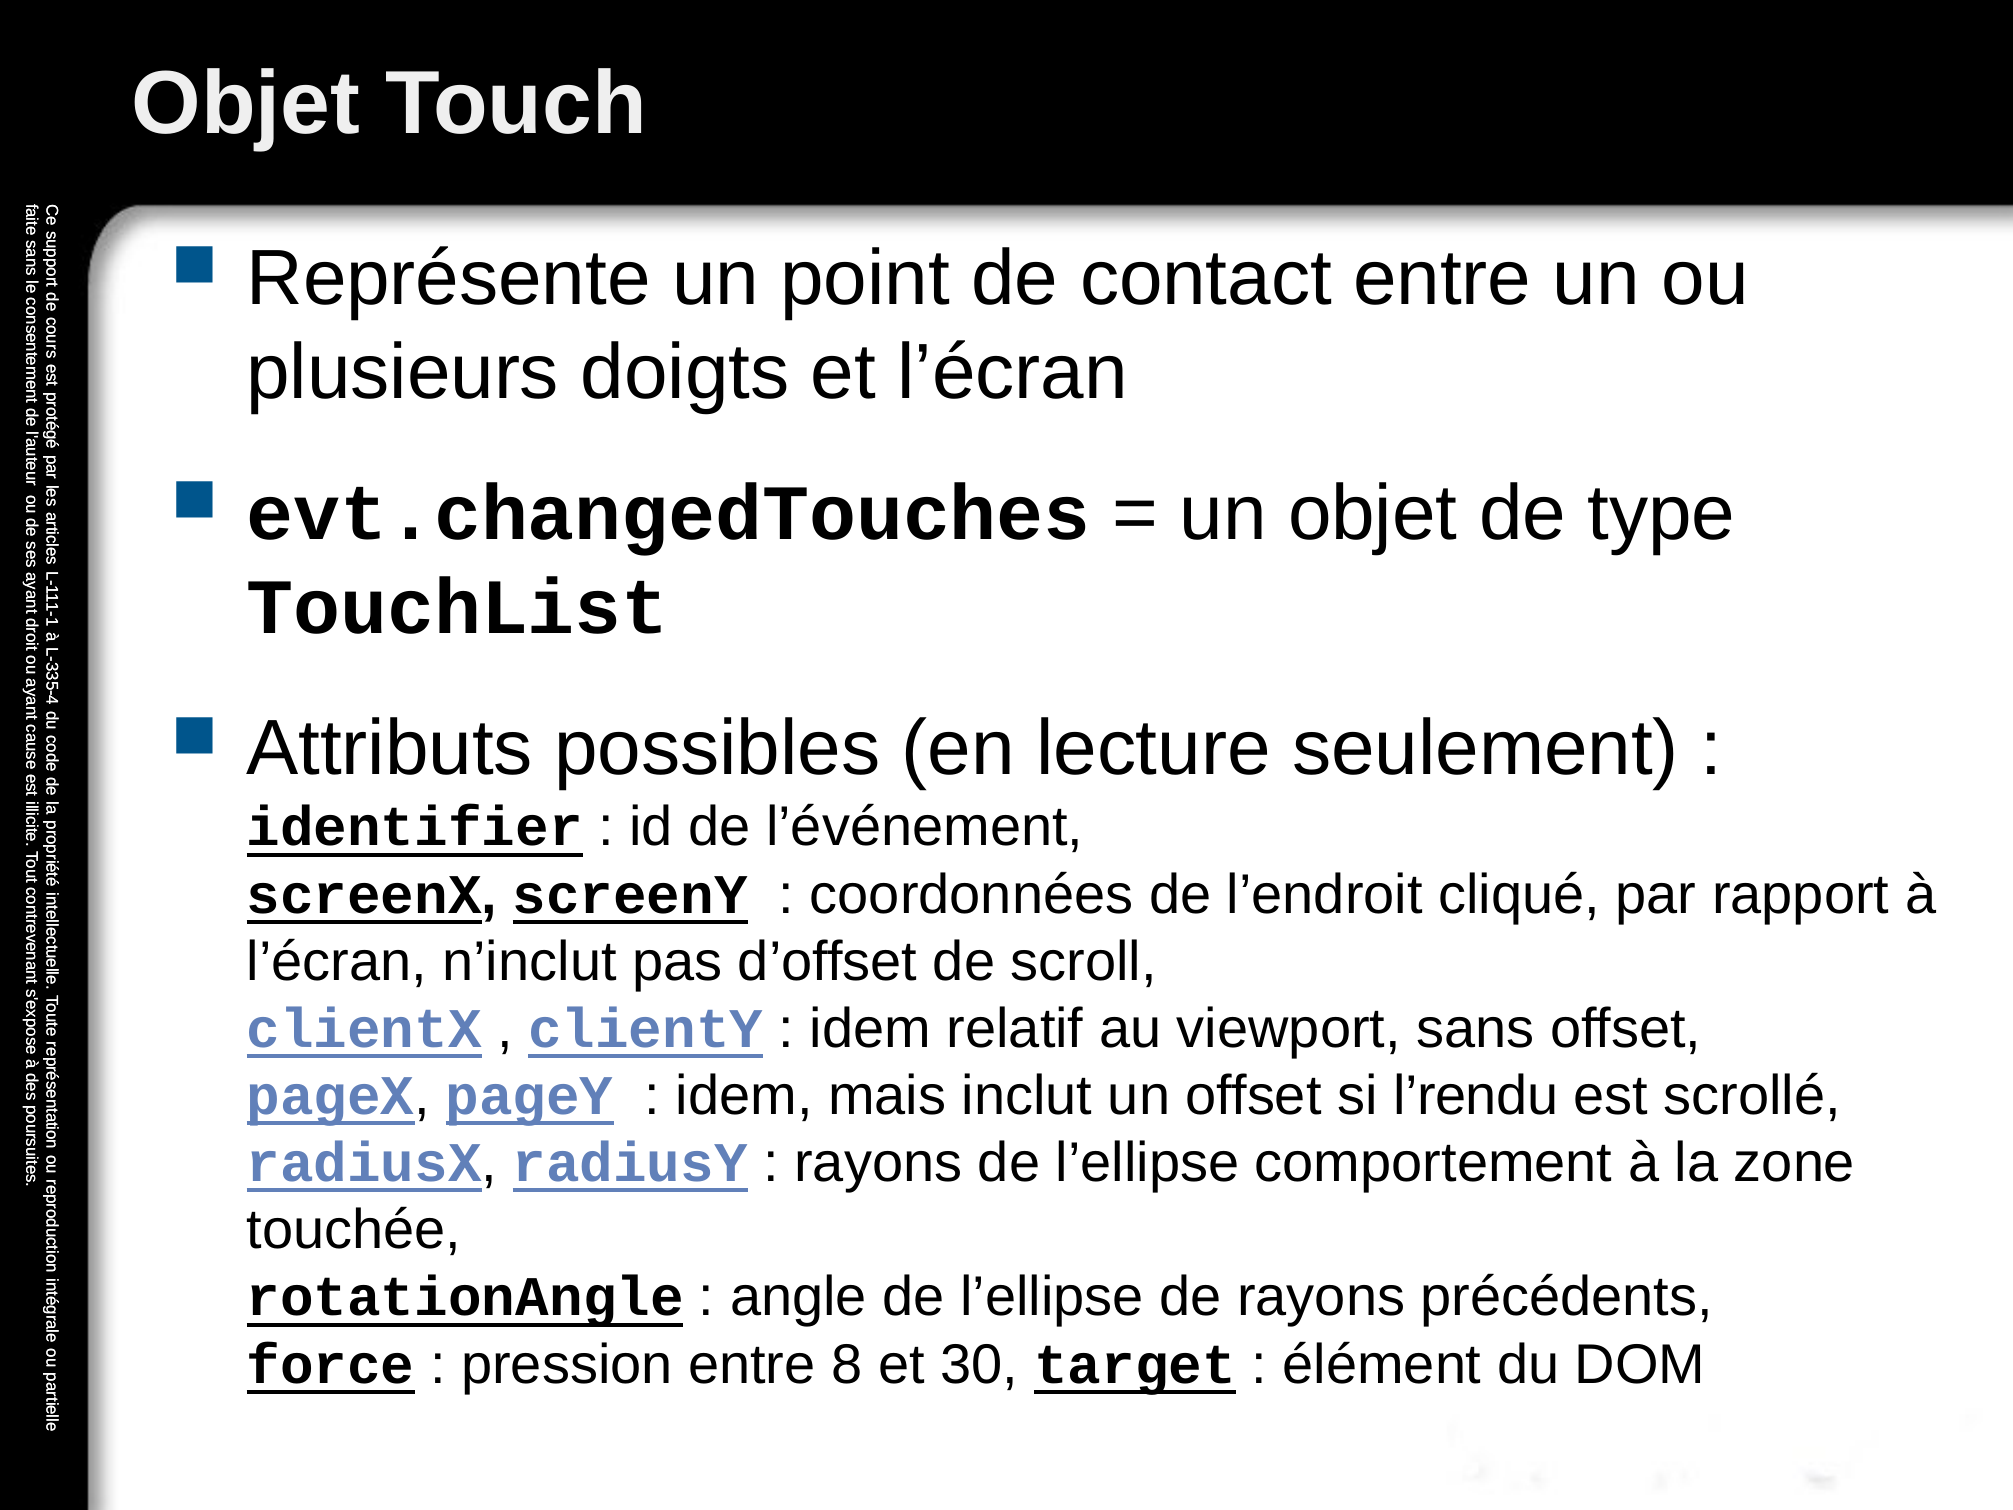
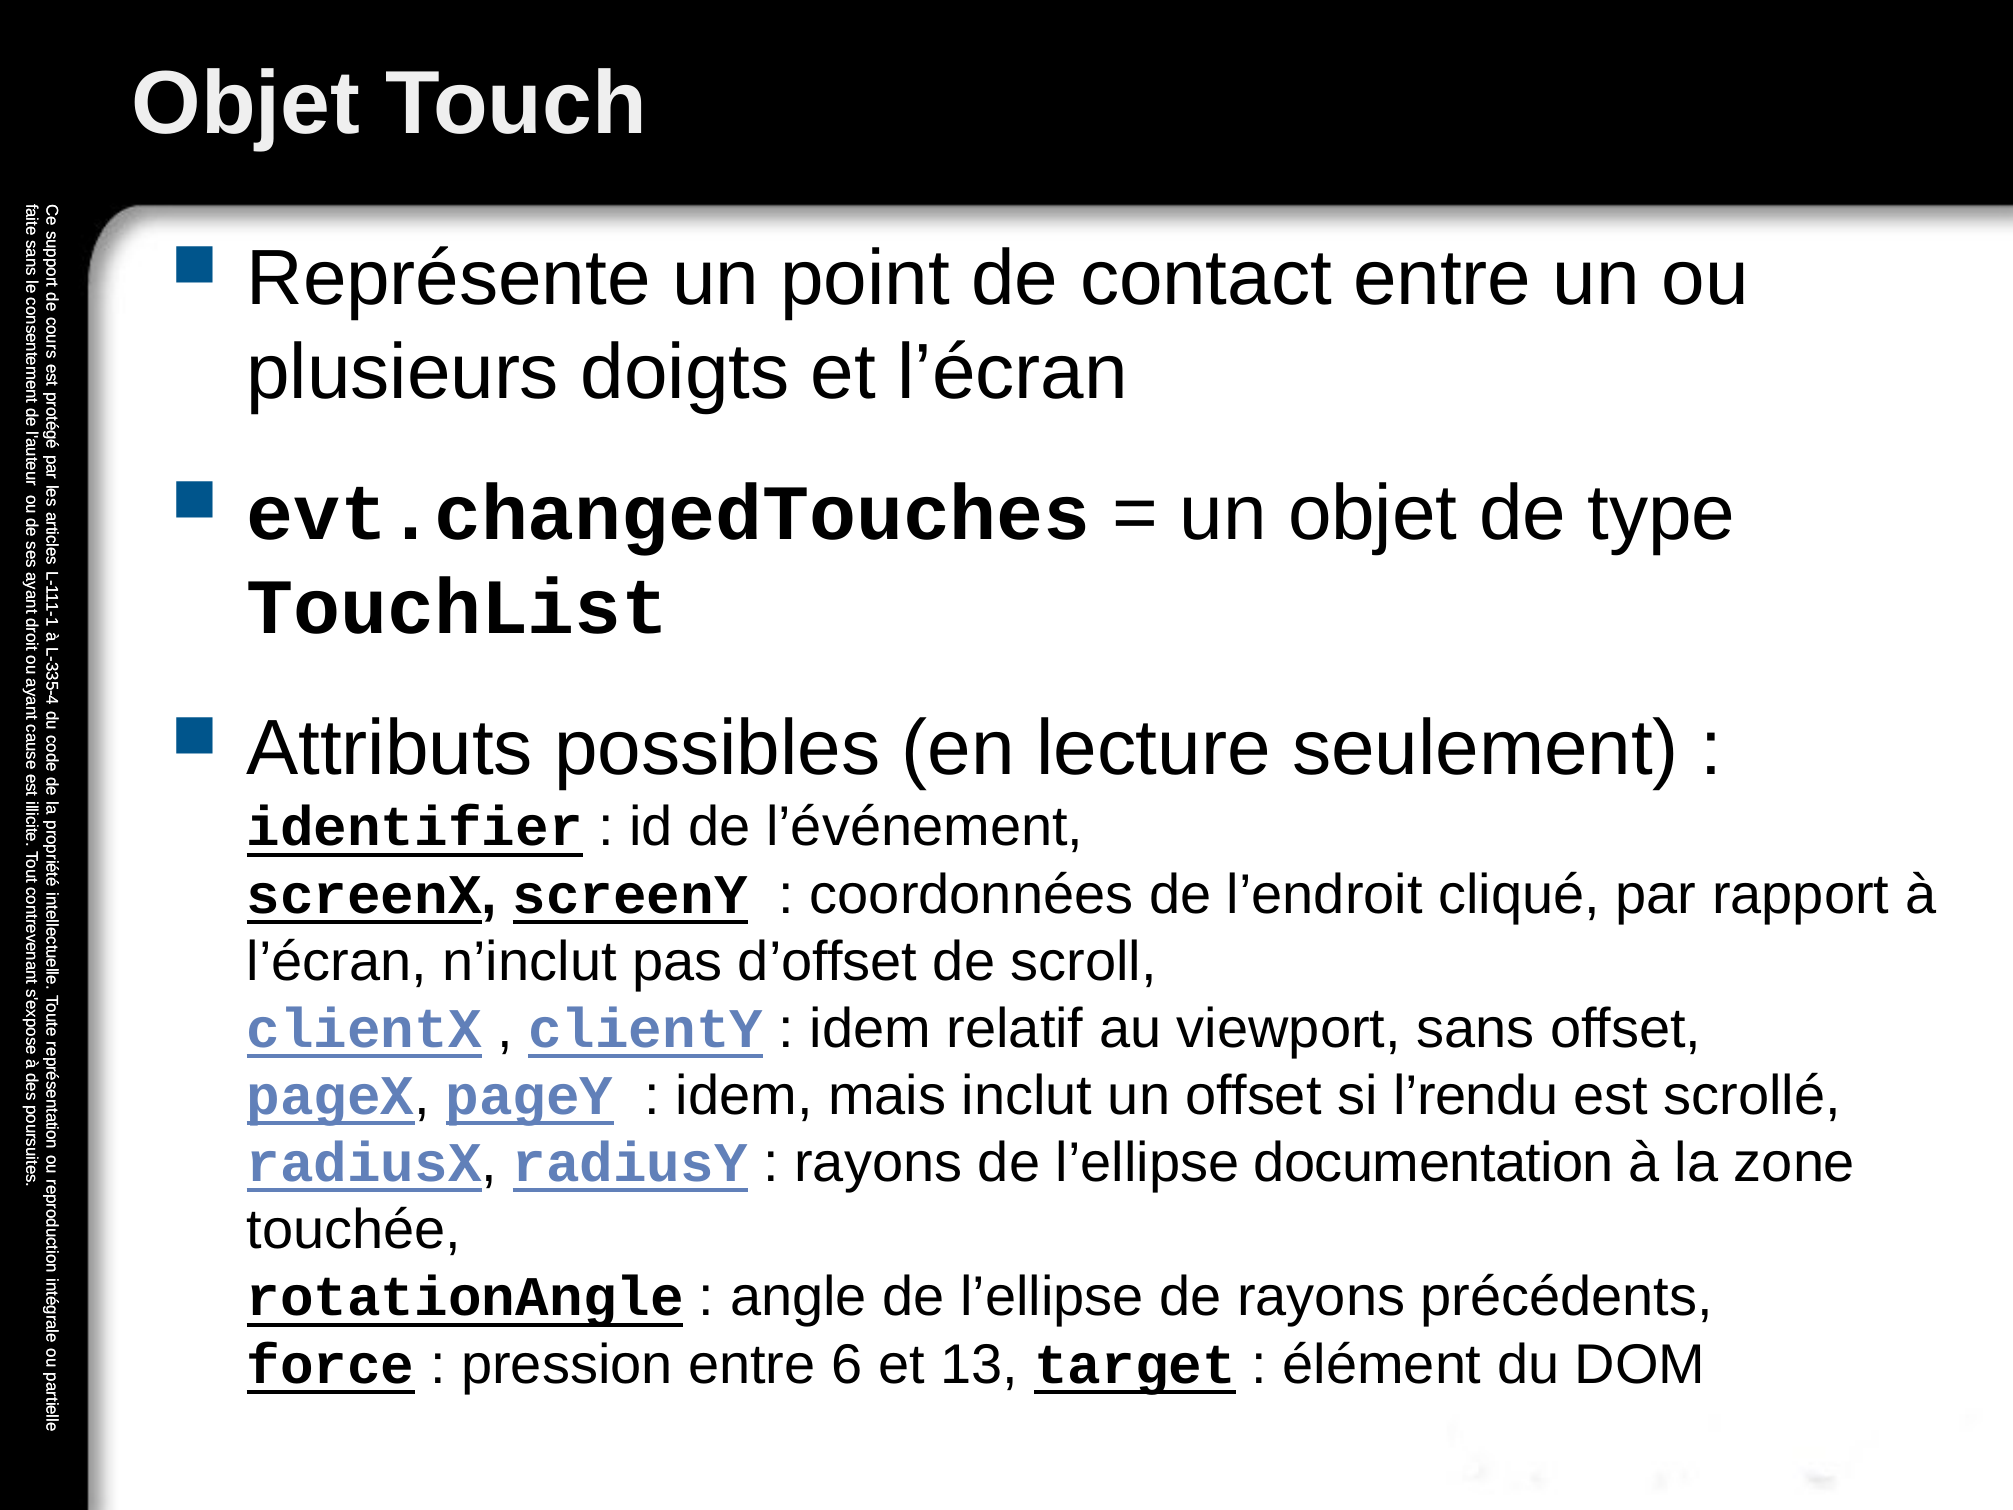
comportement: comportement -> documentation (1434, 1163)
8: 8 -> 6 (847, 1364)
30: 30 -> 13 (979, 1364)
